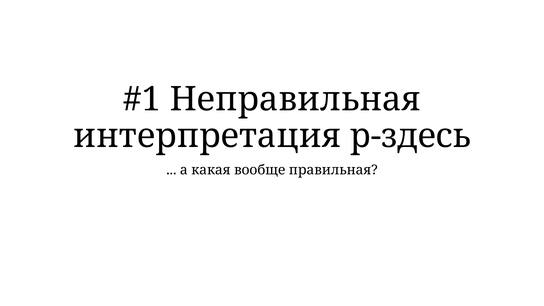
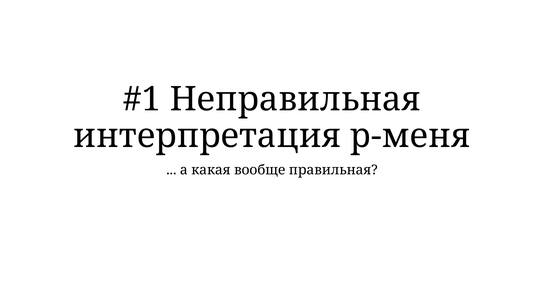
p-здесь: p-здесь -> p-меня (410, 136)
